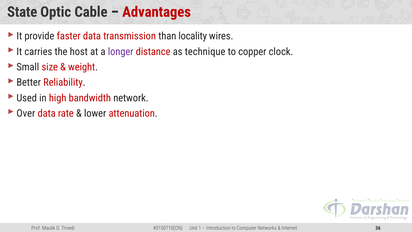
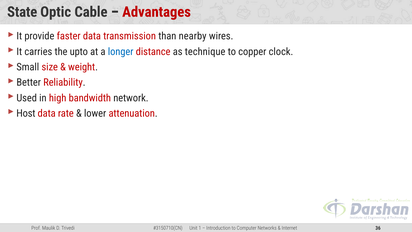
locality: locality -> nearby (193, 36)
host: host -> upto (79, 52)
longer colour: purple -> blue (121, 52)
Over: Over -> Host (26, 113)
